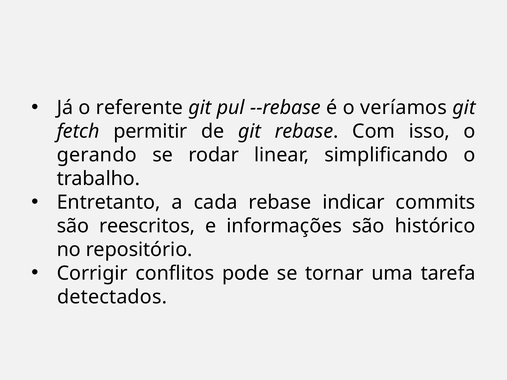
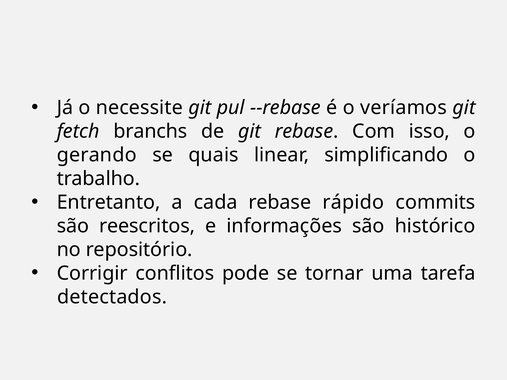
referente: referente -> necessite (139, 108)
permitir: permitir -> branchs (150, 131)
rodar: rodar -> quais (214, 155)
indicar: indicar -> rápido (353, 202)
